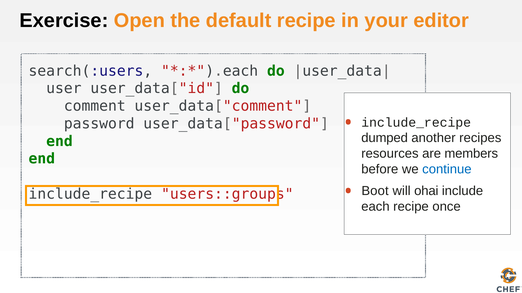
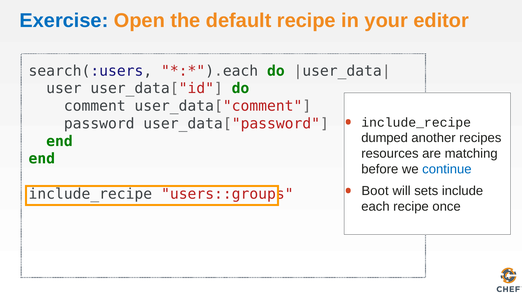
Exercise colour: black -> blue (64, 20)
members: members -> matching (471, 154)
ohai: ohai -> sets (426, 191)
